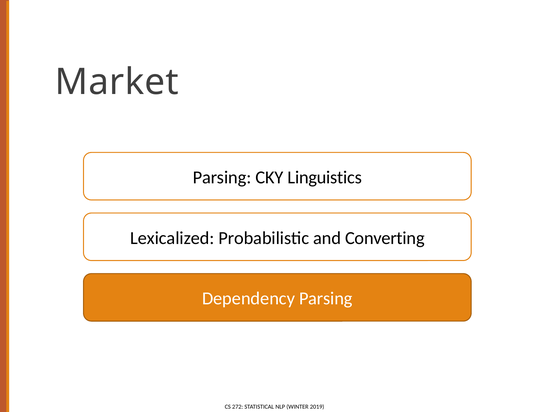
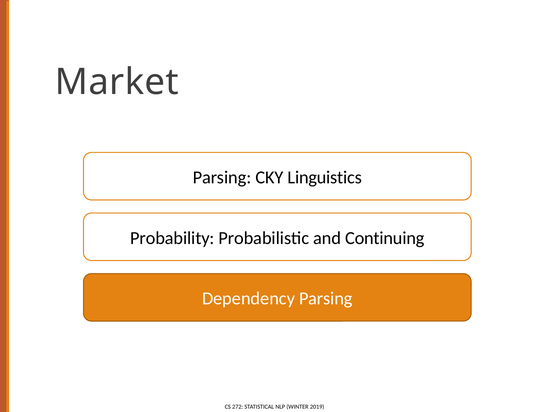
Lexicalized: Lexicalized -> Probability (172, 238)
Converting: Converting -> Continuing (385, 238)
